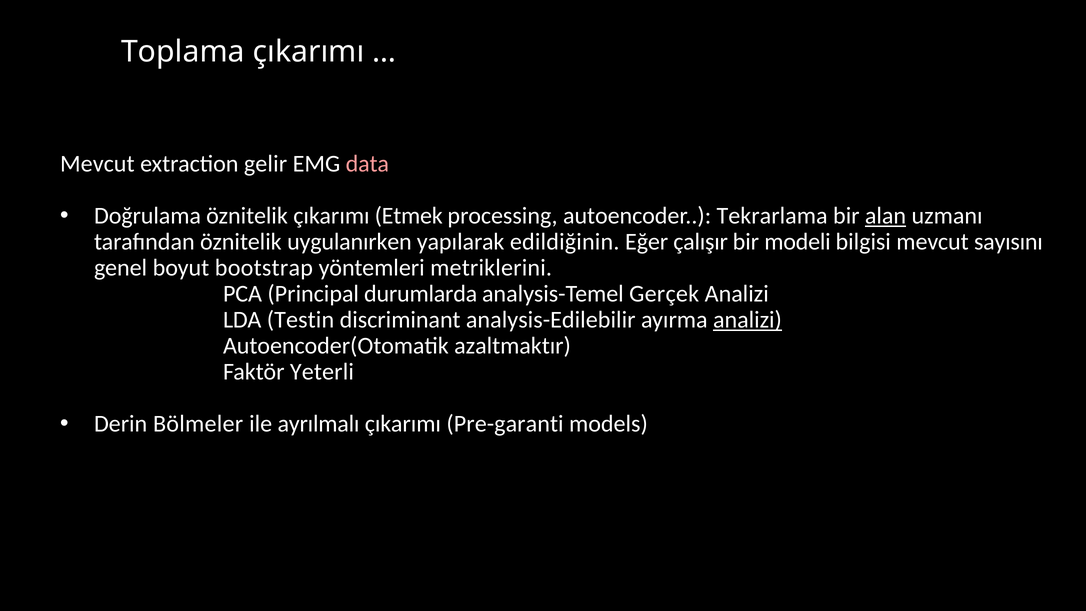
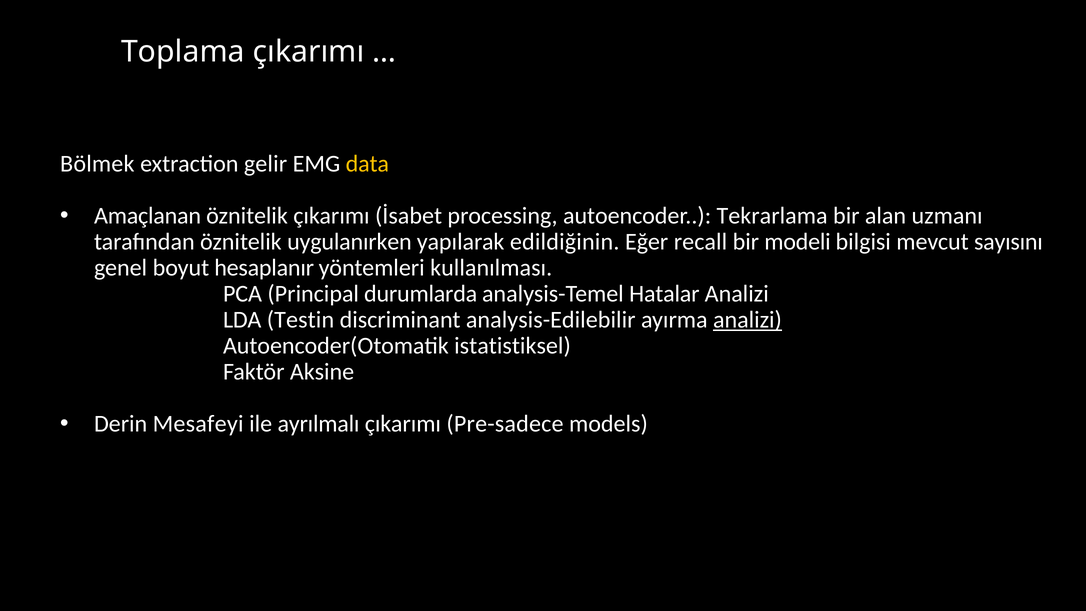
Mevcut: Mevcut -> Bölmek (97, 164)
data colour: pink -> yellow (367, 164)
Doğrulama: Doğrulama -> Amaçlanan (148, 216)
Etmek: Etmek -> İsabet (409, 216)
alan underline: present -> none (886, 216)
çalışır: çalışır -> recall (700, 242)
bootstrap: bootstrap -> hesaplanır (264, 268)
metriklerini: metriklerini -> kullanılması (491, 268)
Gerçek: Gerçek -> Hatalar (664, 294)
azaltmaktır: azaltmaktır -> istatistiksel (513, 346)
Yeterli: Yeterli -> Aksine (322, 372)
Bölmeler: Bölmeler -> Mesafeyi (198, 424)
Pre-garanti: Pre-garanti -> Pre-sadece (505, 424)
